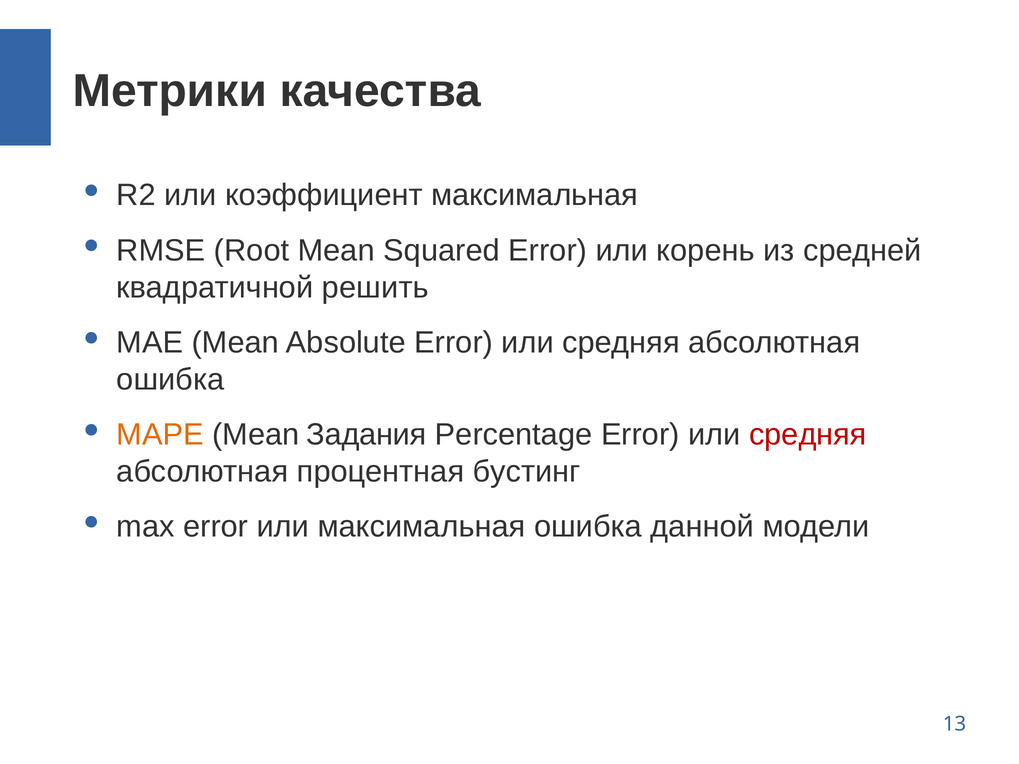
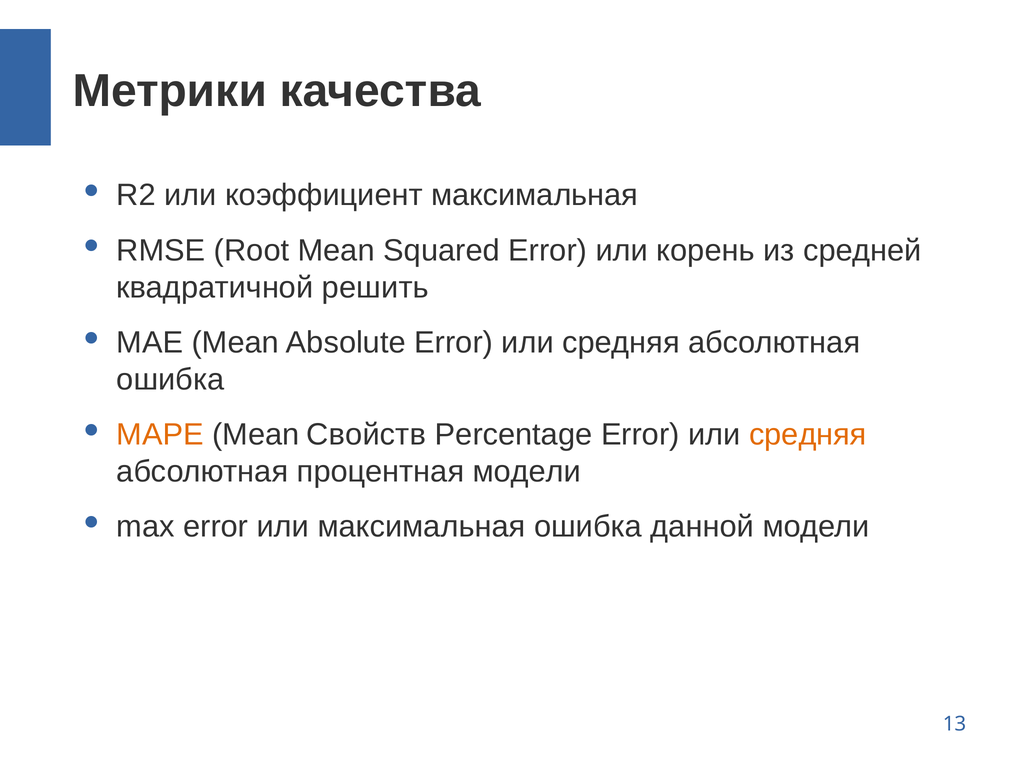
Задания: Задания -> Свойств (366, 435)
средняя colour: red -> orange (808, 435)
процентная бустинг: бустинг -> модели (527, 472)
